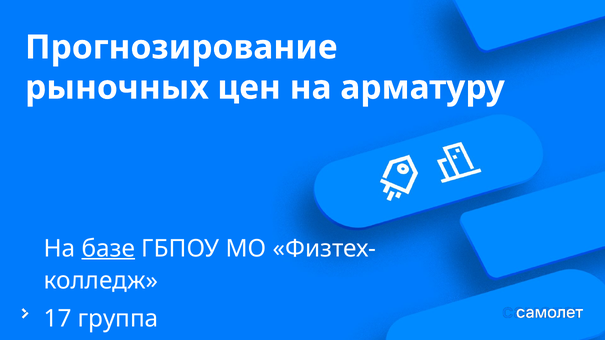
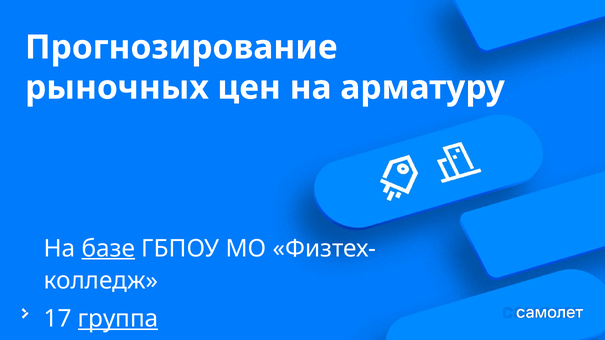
группа underline: none -> present (118, 319)
